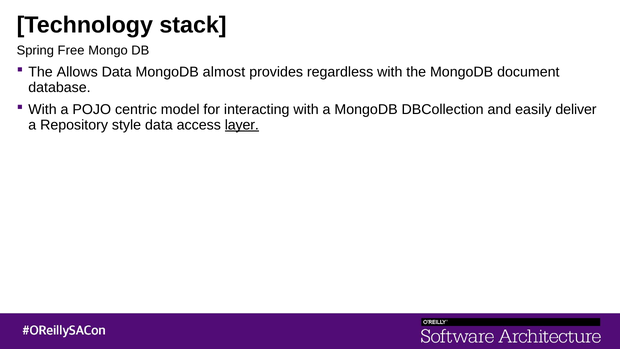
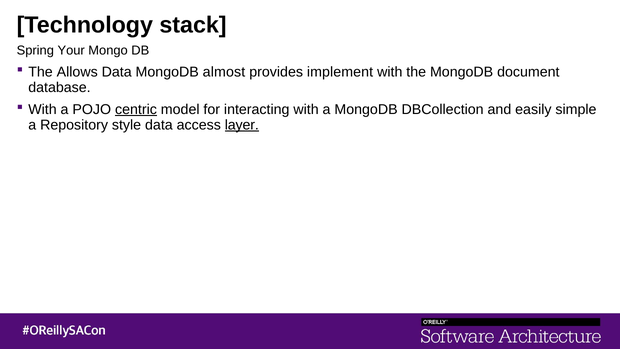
Free: Free -> Your (71, 50)
regardless: regardless -> implement (340, 72)
centric underline: none -> present (136, 109)
deliver: deliver -> simple (576, 109)
